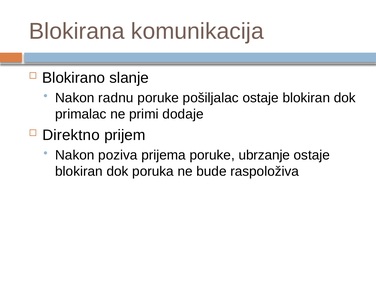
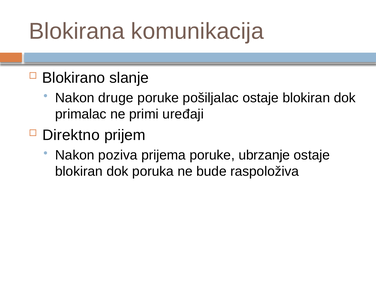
radnu: radnu -> druge (116, 98)
dodaje: dodaje -> uređaji (183, 114)
